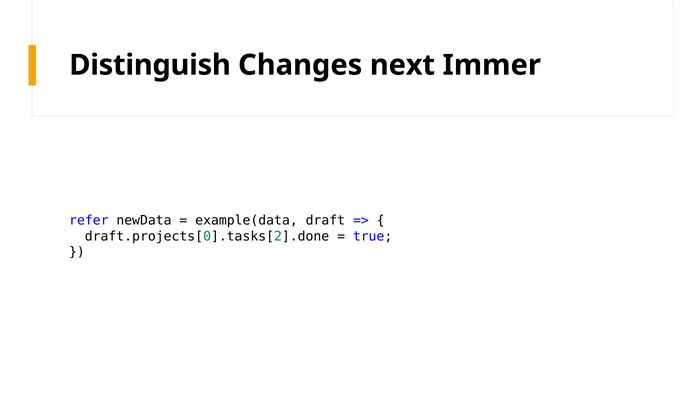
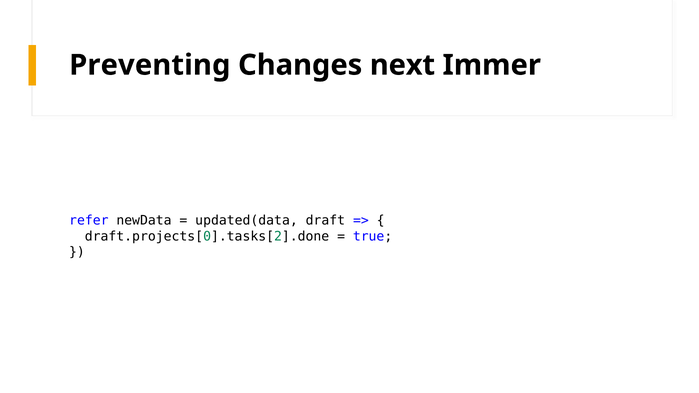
Distinguish: Distinguish -> Preventing (150, 65)
example(data: example(data -> updated(data (247, 221)
